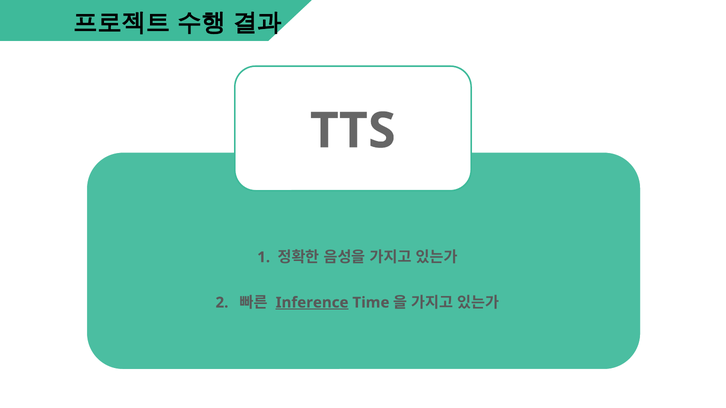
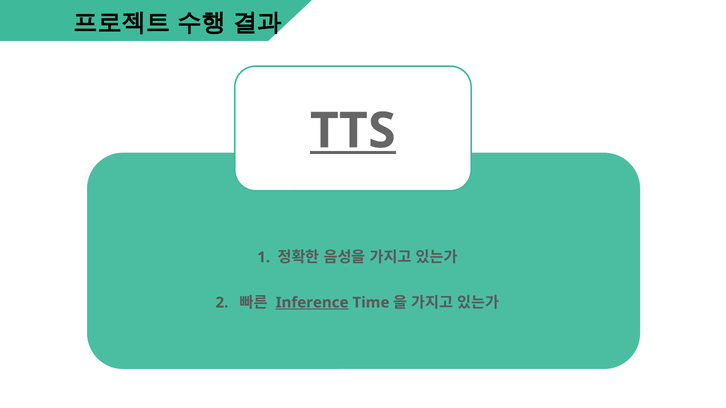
TTS underline: none -> present (353, 131)
